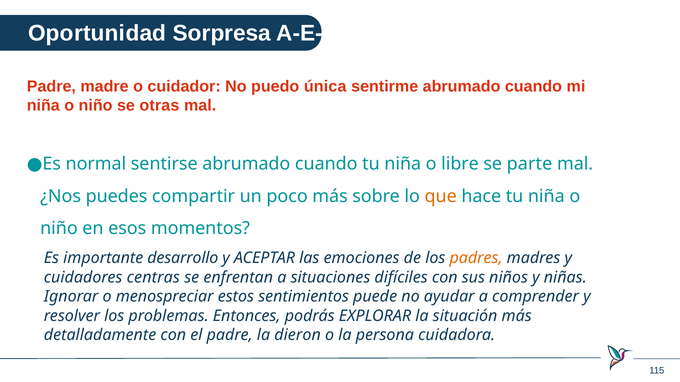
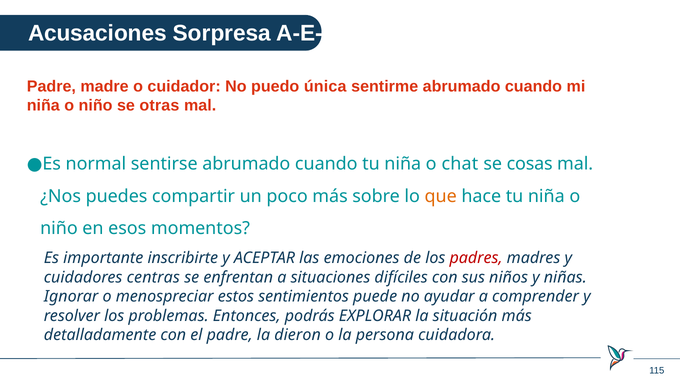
Oportunidad: Oportunidad -> Acusaciones (97, 33)
libre: libre -> chat (460, 164)
parte: parte -> cosas (530, 164)
desarrollo: desarrollo -> inscribirte (183, 258)
padres colour: orange -> red (476, 258)
